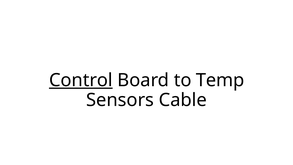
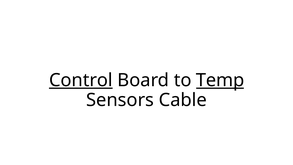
Temp underline: none -> present (220, 80)
